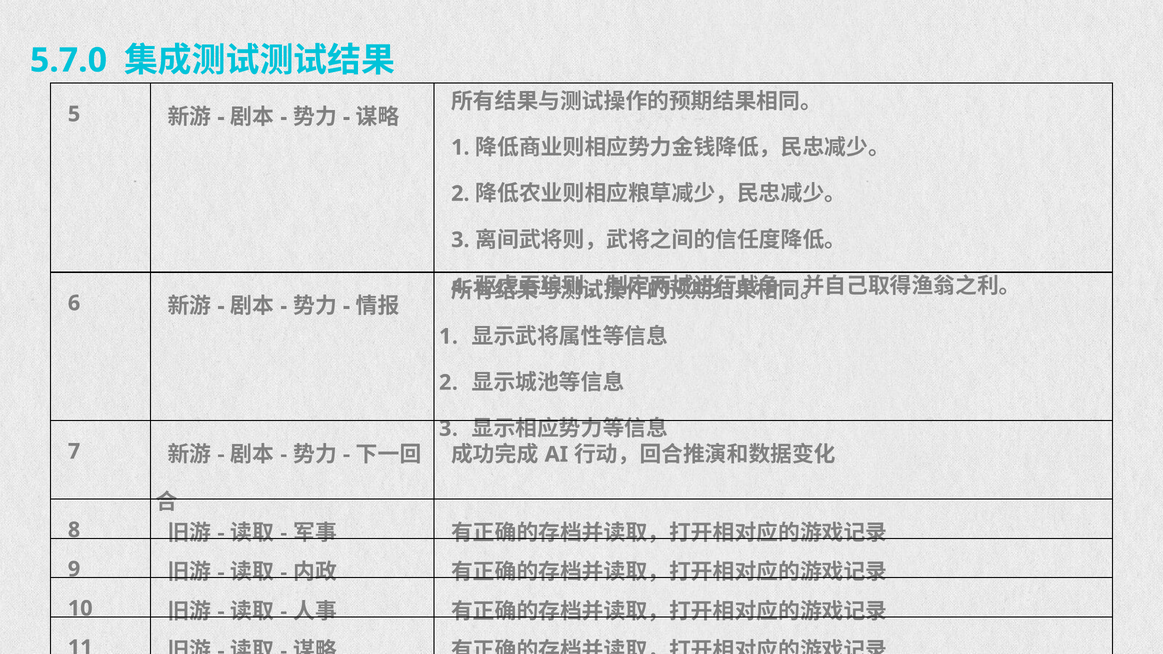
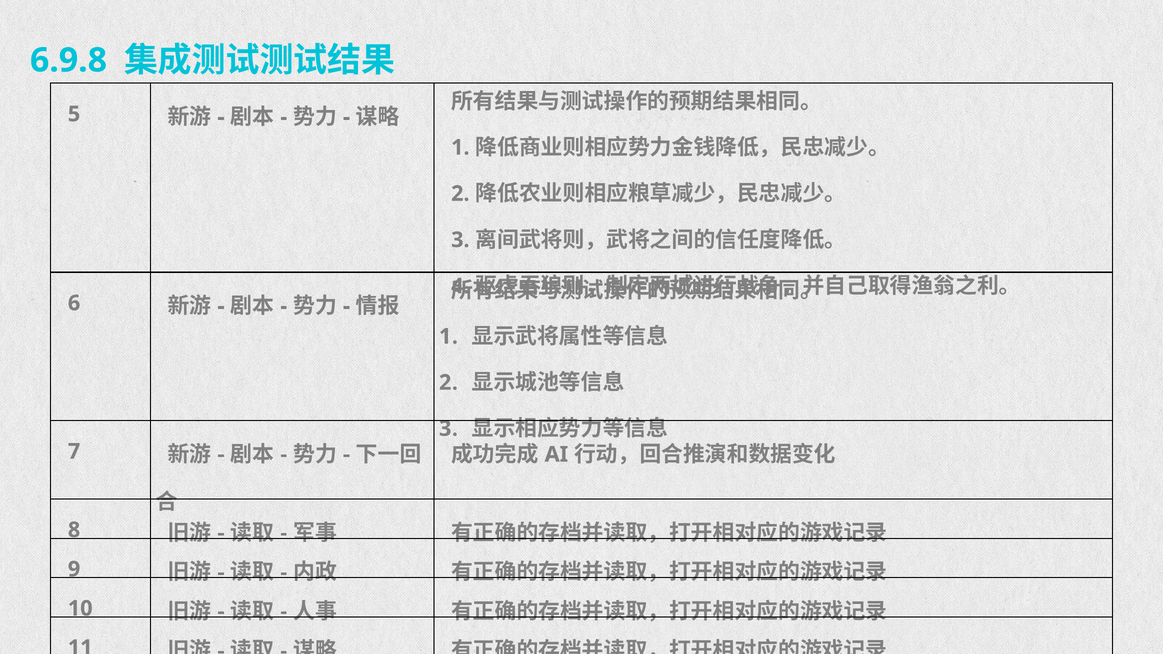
5.7.0: 5.7.0 -> 6.9.8 (69, 60)
